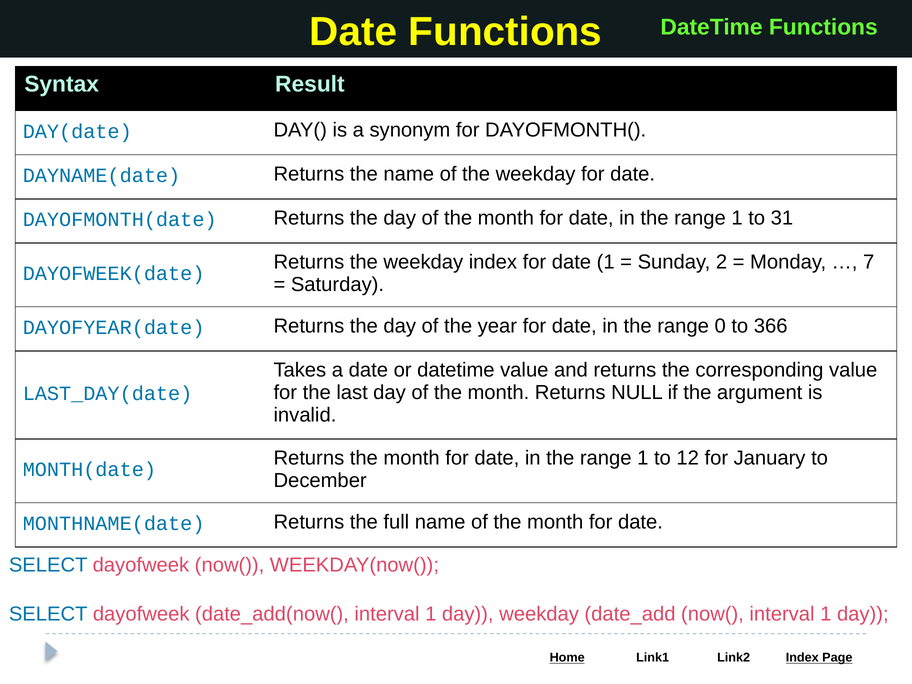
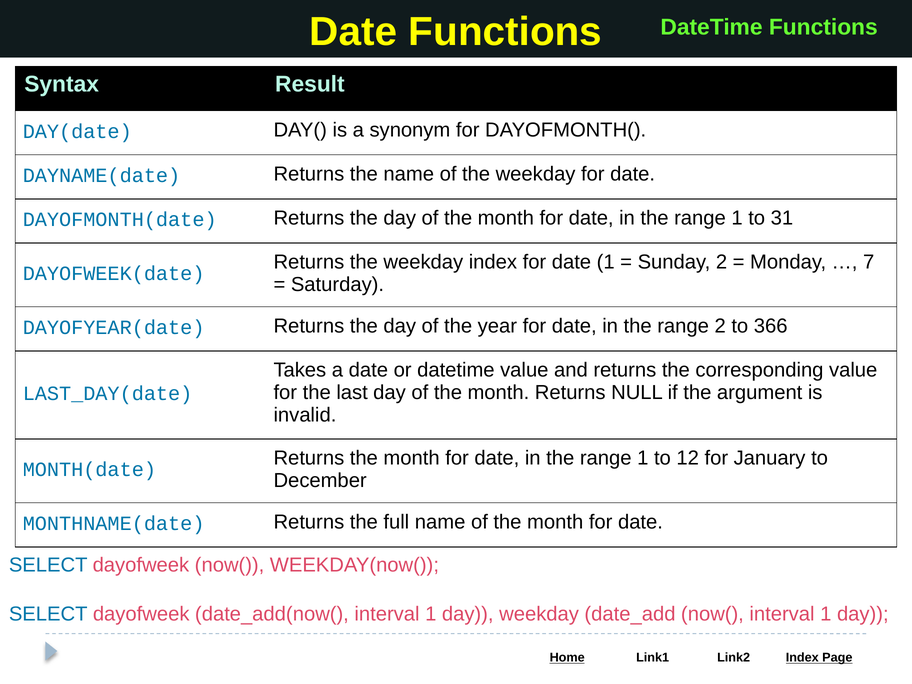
range 0: 0 -> 2 (720, 326)
